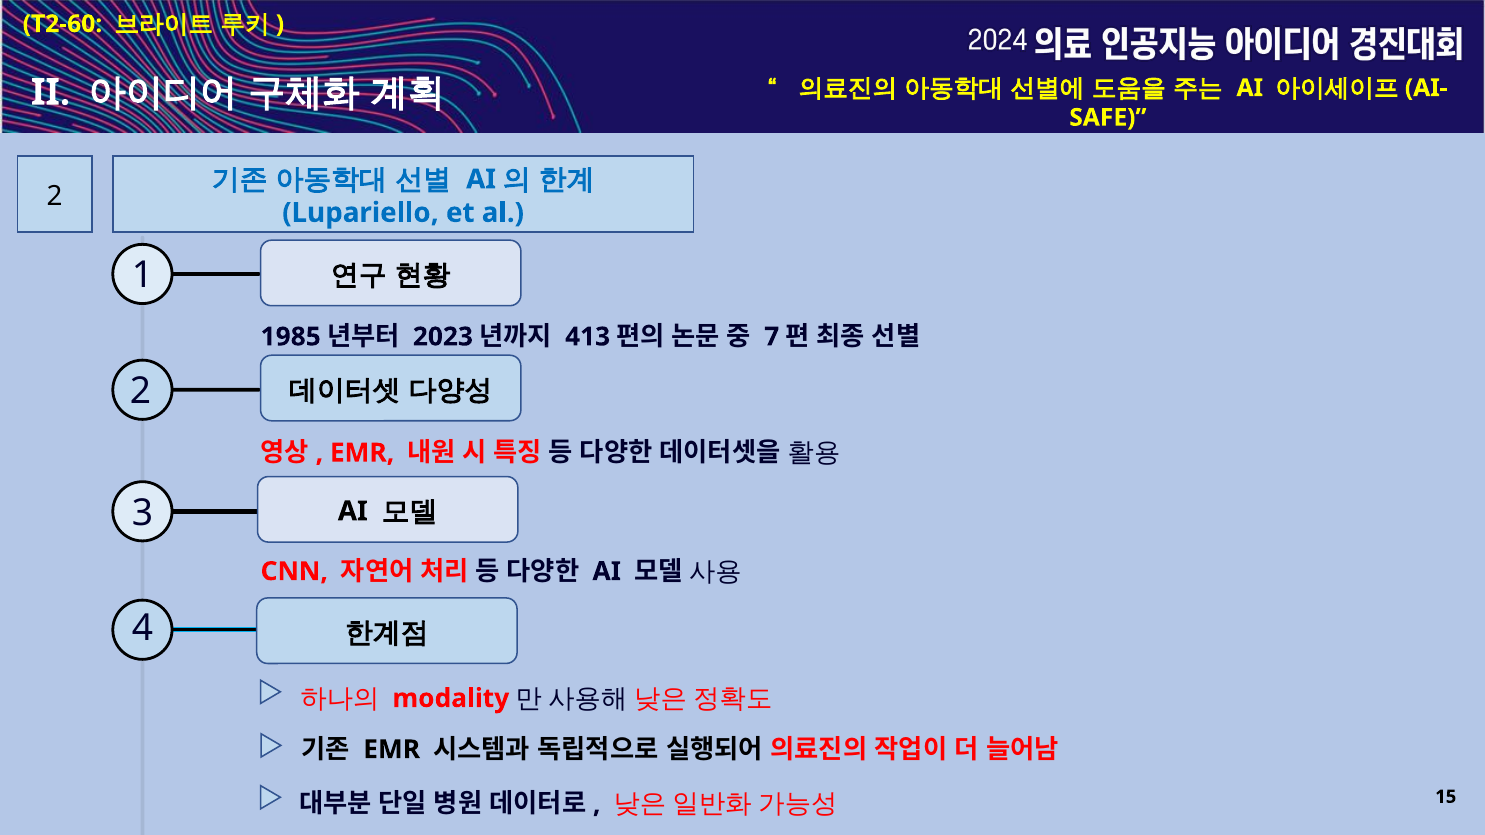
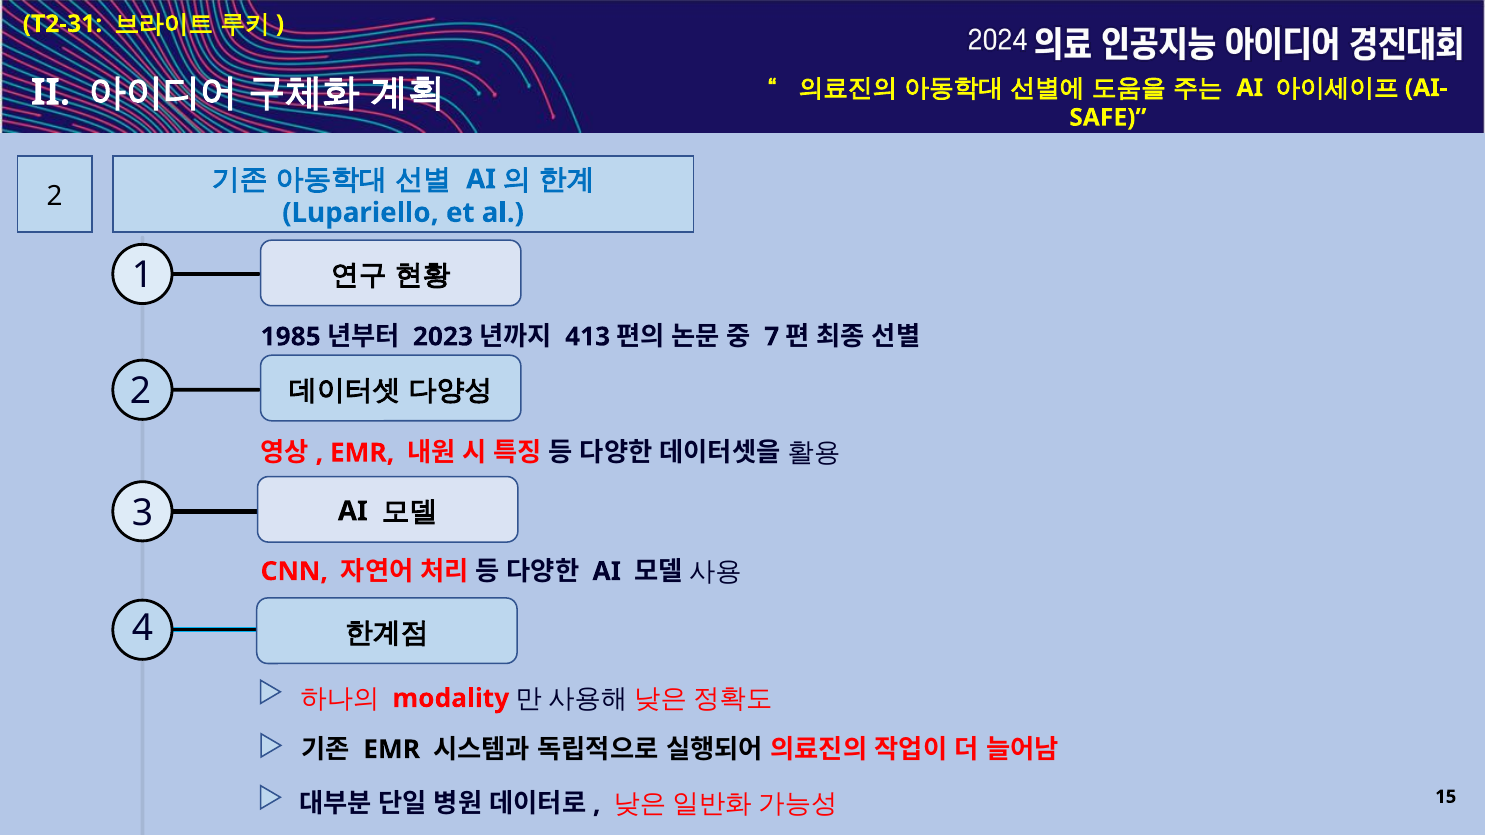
T2-60: T2-60 -> T2-31 (62, 24)
